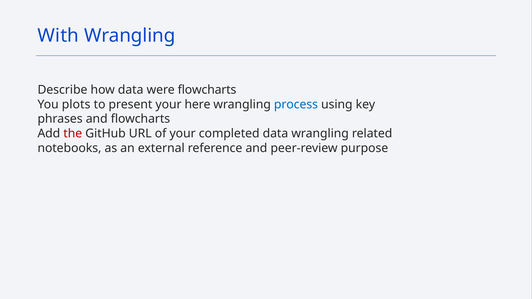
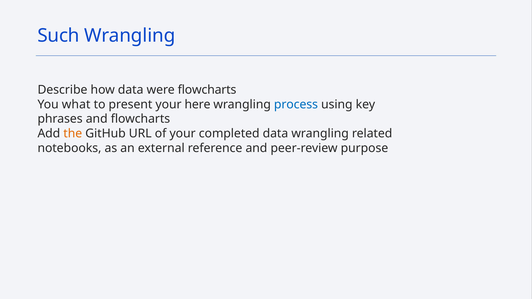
With: With -> Such (58, 36)
plots: plots -> what (76, 104)
the colour: red -> orange (73, 134)
